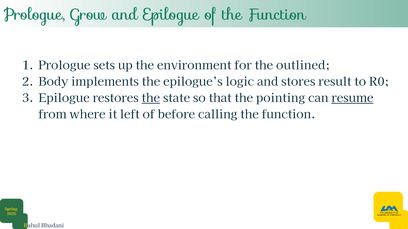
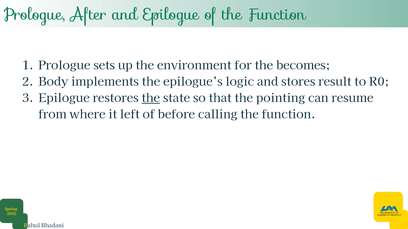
Grow: Grow -> After (89, 15)
outlined: outlined -> becomes (303, 66)
resume underline: present -> none (352, 98)
